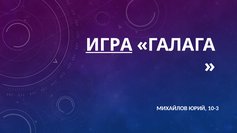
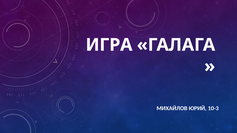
ИГРА underline: present -> none (109, 45)
